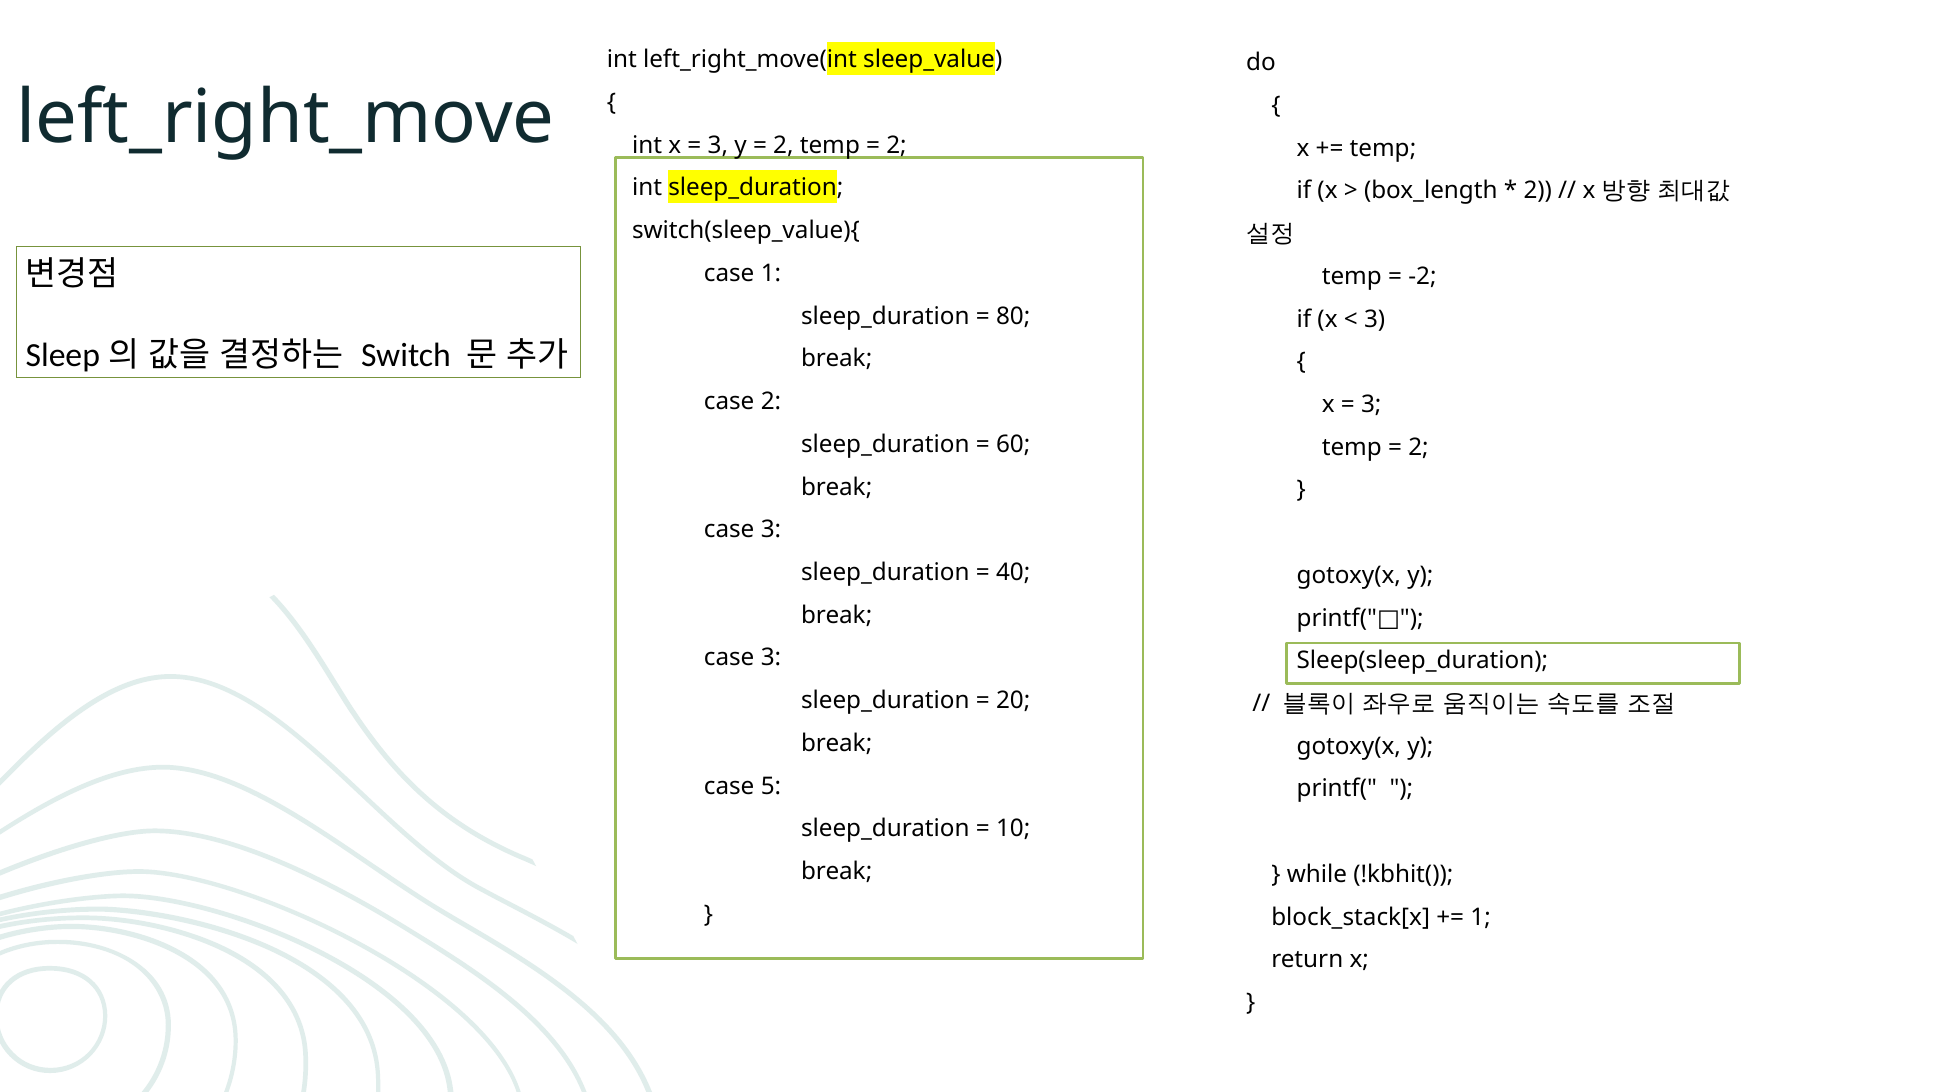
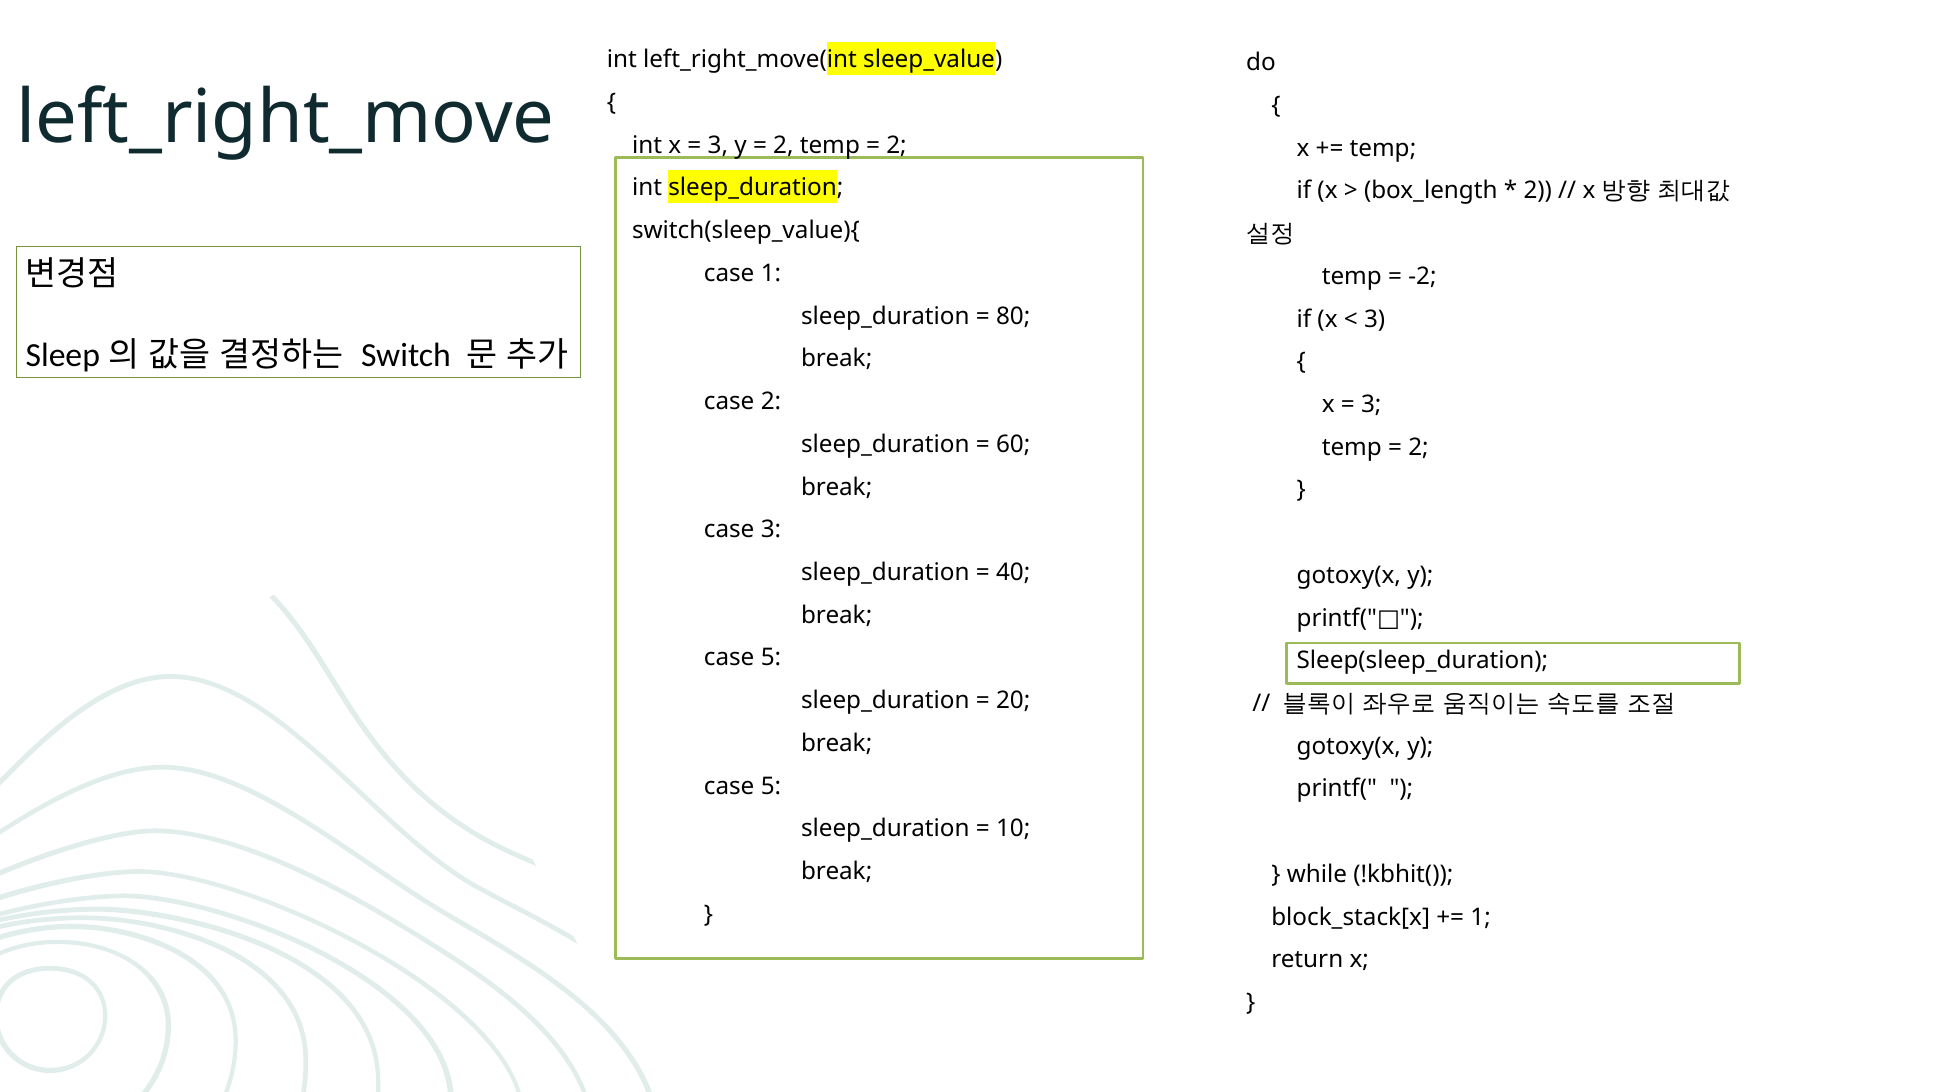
3: 3 -> 5 (771, 658)
